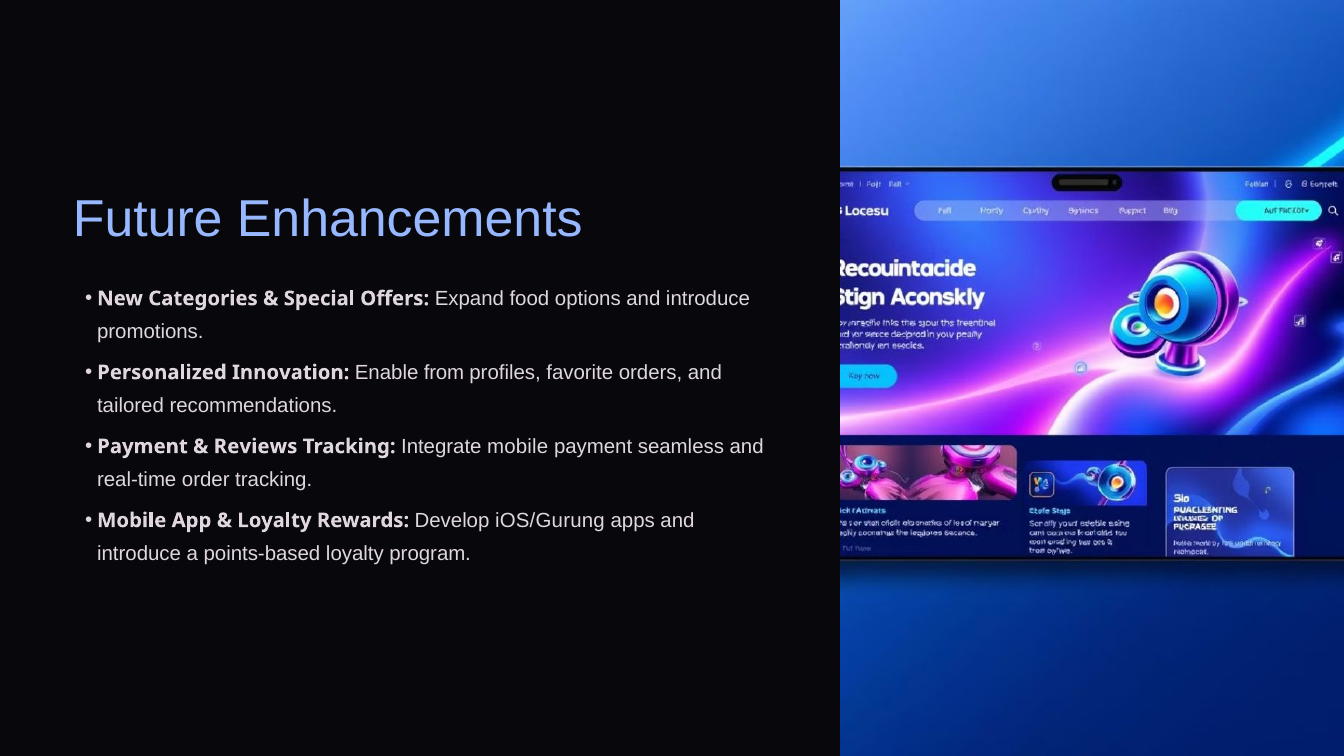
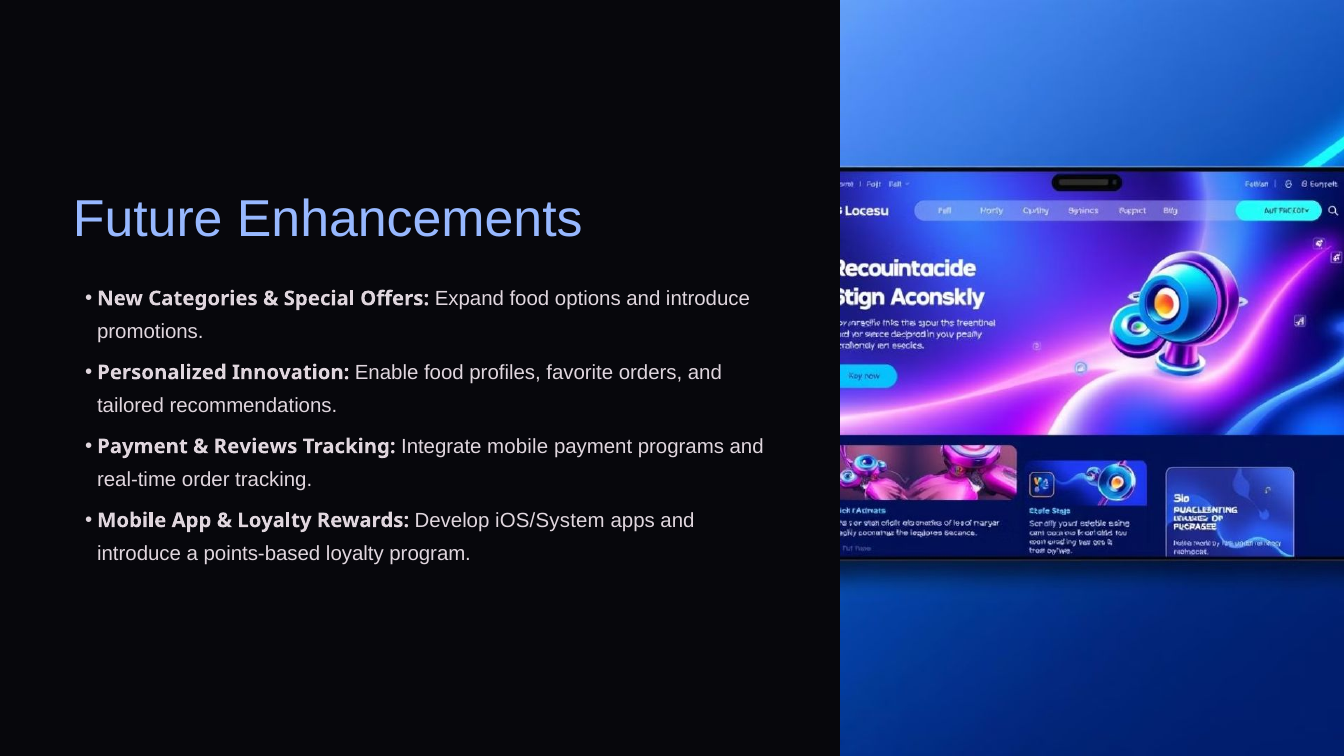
Enable from: from -> food (444, 372)
seamless: seamless -> programs (681, 446)
iOS/Gurung: iOS/Gurung -> iOS/System (550, 520)
